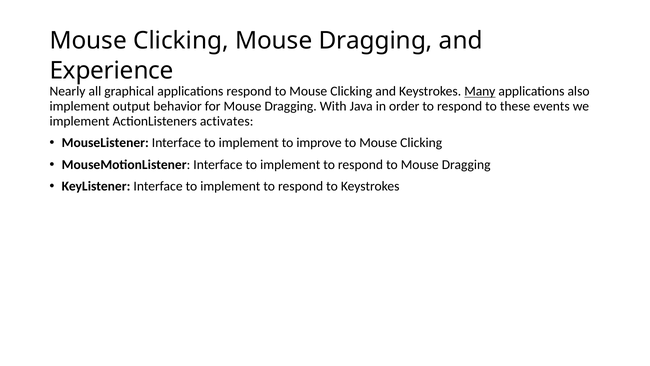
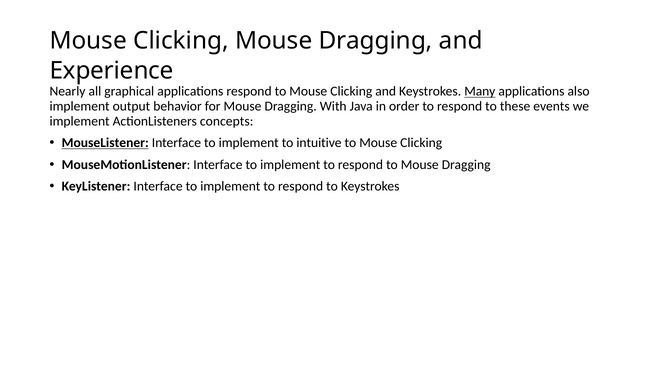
activates: activates -> concepts (227, 121)
MouseListener underline: none -> present (105, 143)
improve: improve -> intuitive (319, 143)
